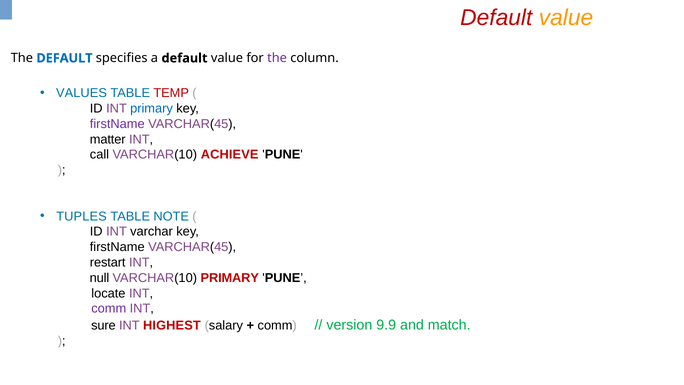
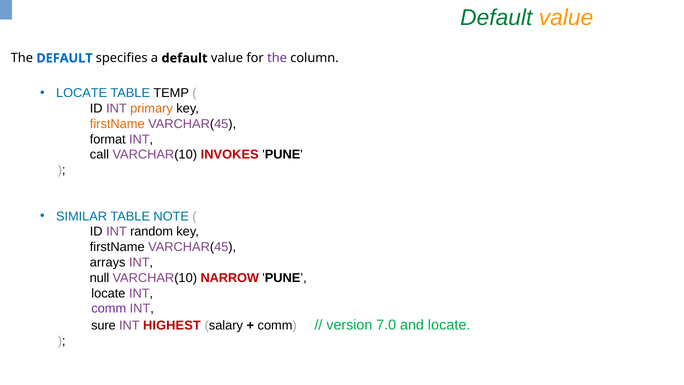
Default colour: red -> green (496, 18)
VALUES: VALUES -> LOCATE (82, 93)
TEMP colour: red -> black (171, 93)
primary colour: blue -> orange (151, 108)
firstName colour: purple -> orange (117, 124)
matter: matter -> format (108, 139)
ACHIEVE: ACHIEVE -> INVOKES (230, 155)
TUPLES: TUPLES -> SIMILAR (82, 216)
varchar: varchar -> random (152, 232)
restart: restart -> arrays (108, 262)
VARCHAR(10 PRIMARY: PRIMARY -> NARROW (230, 278)
9.9: 9.9 -> 7.0 (386, 325)
and match: match -> locate (449, 325)
